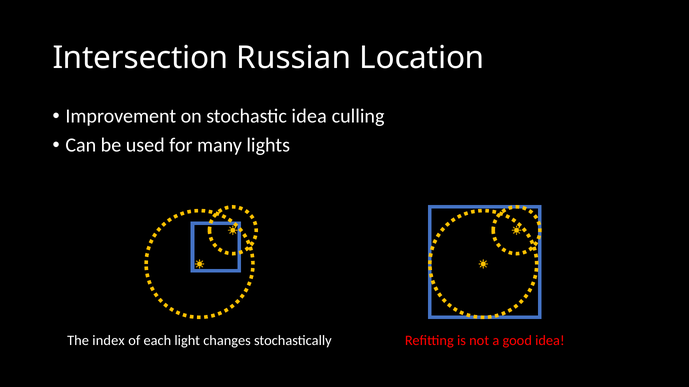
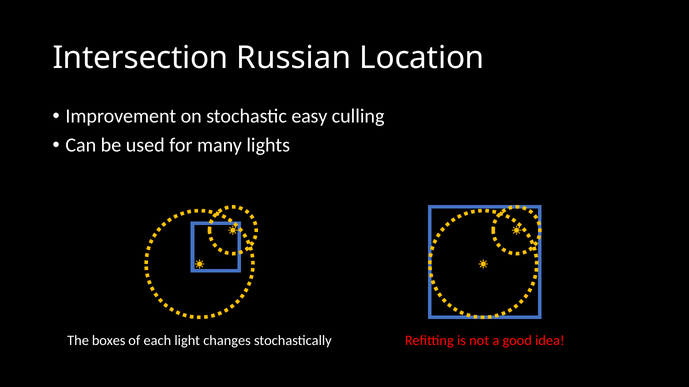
stochastic idea: idea -> easy (309, 116)
index: index -> boxes (109, 341)
